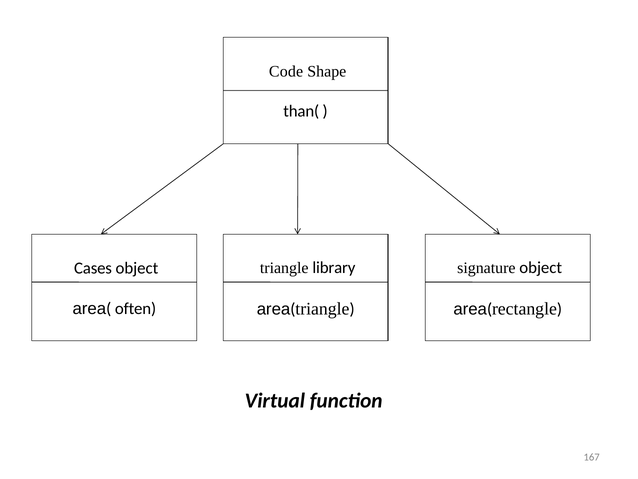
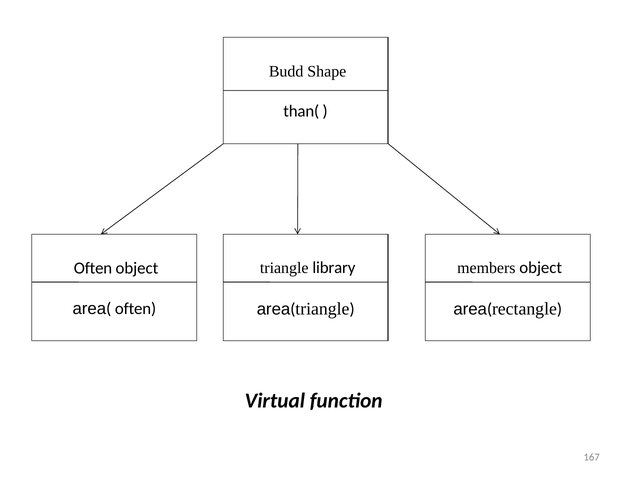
Code: Code -> Budd (286, 71)
signature: signature -> members (486, 268)
Cases: Cases -> Often (93, 268)
